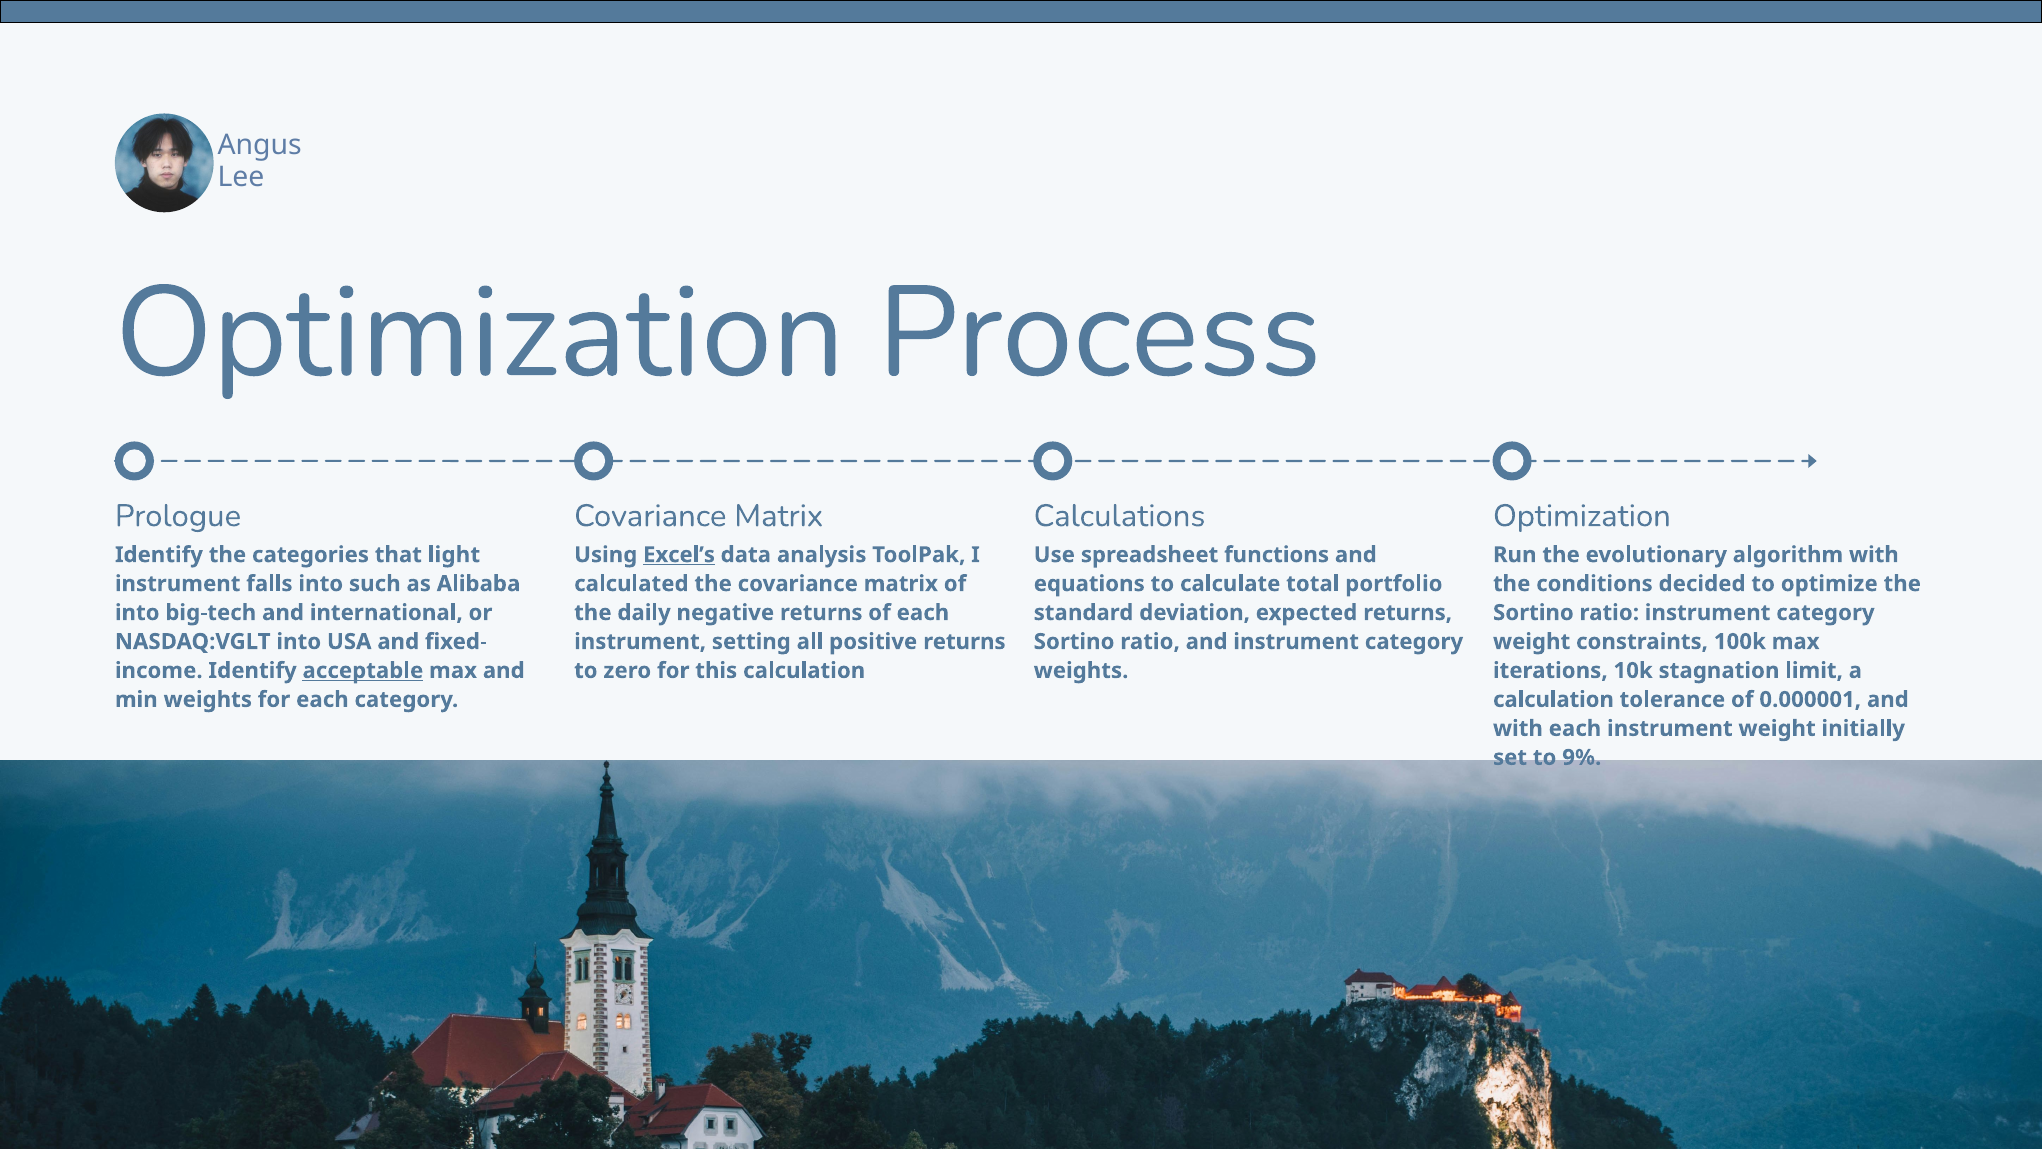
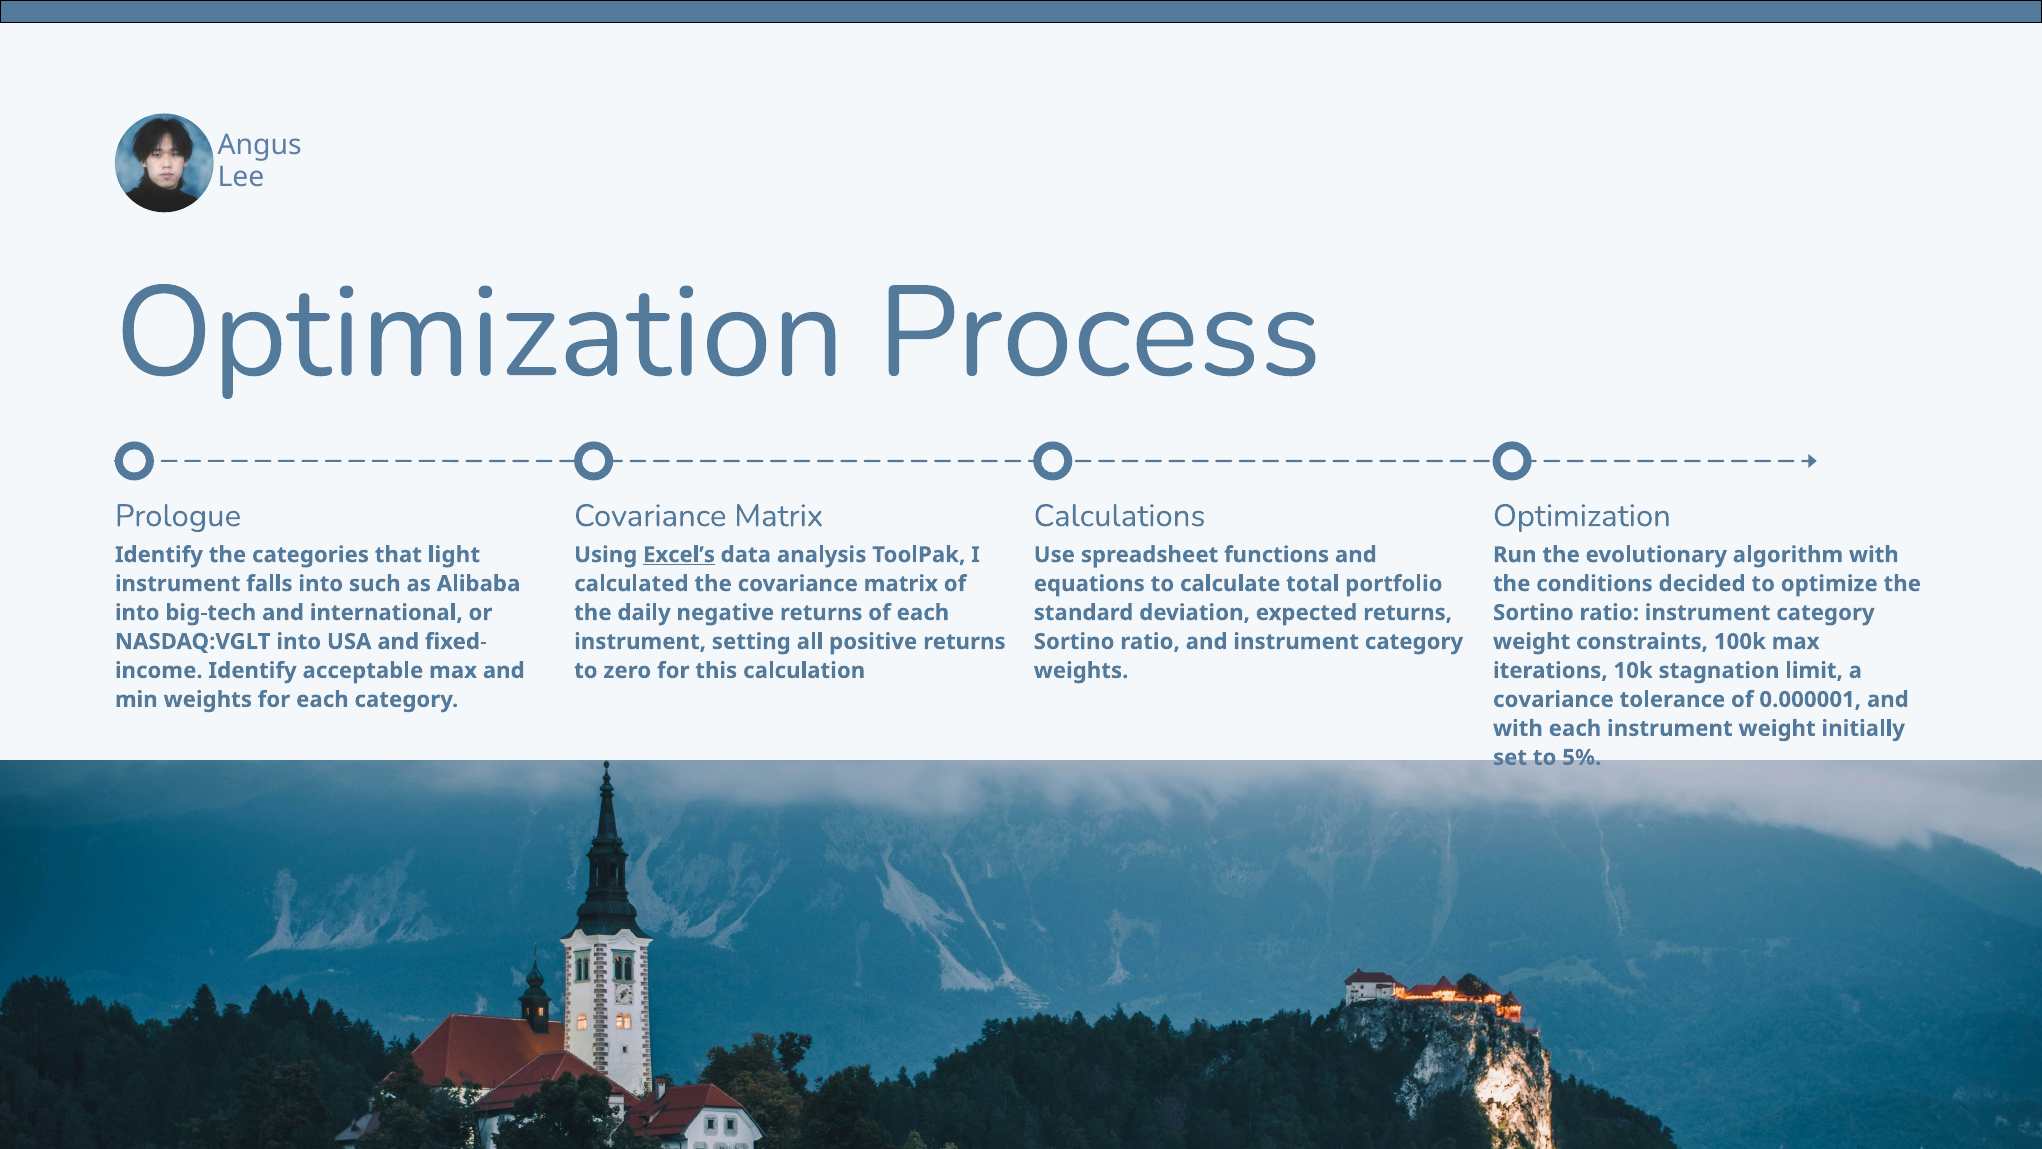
acceptable underline: present -> none (363, 670)
calculation: calculation -> covariance (1553, 699)
9%: 9% -> 5% (1582, 757)
